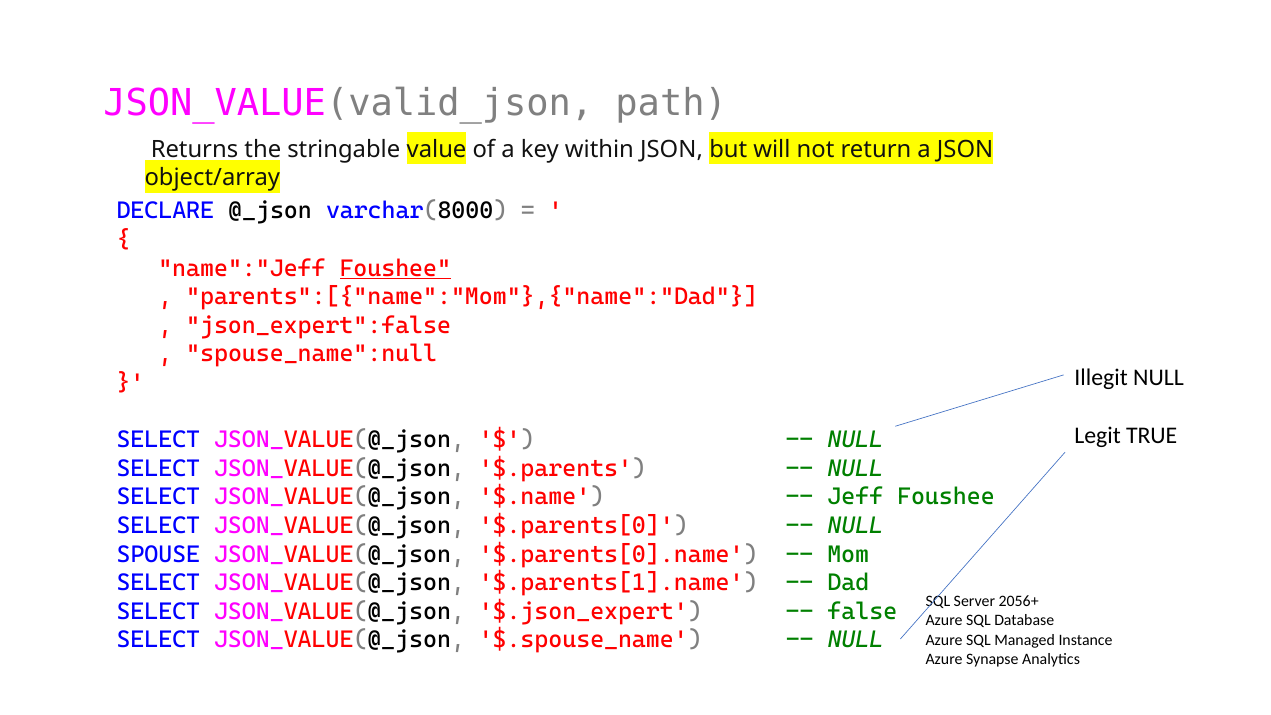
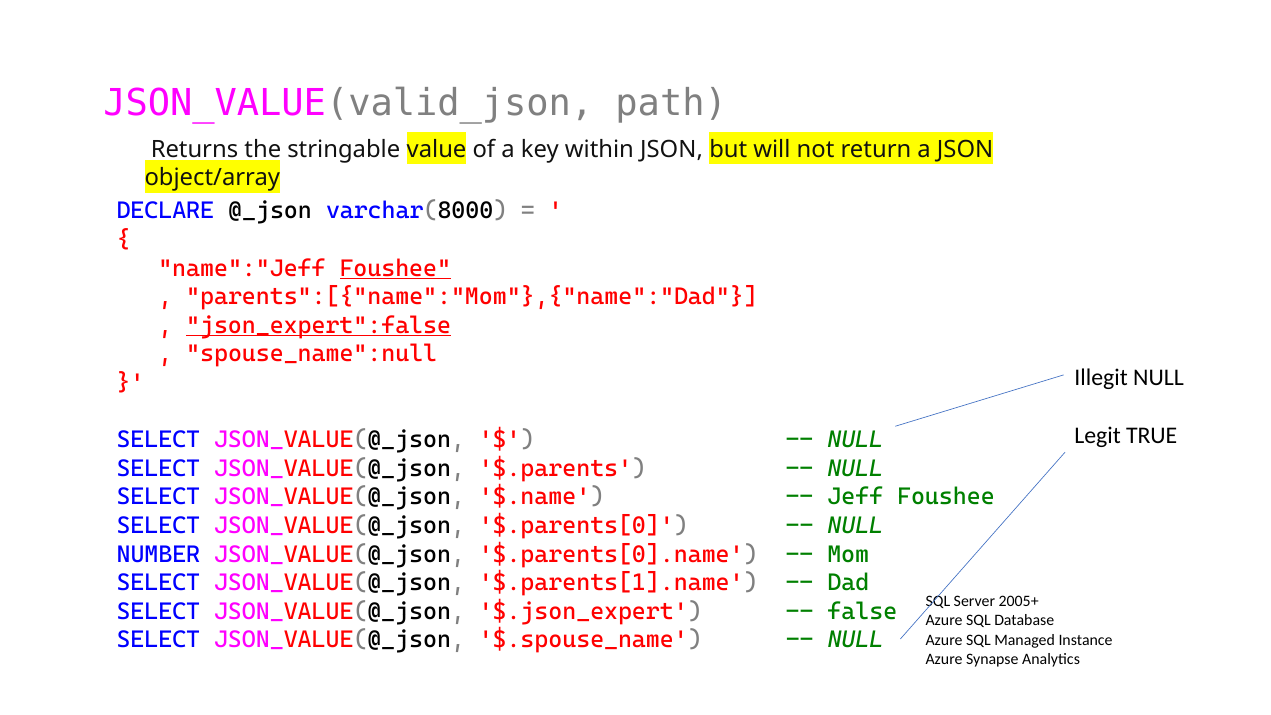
json_expert":false underline: none -> present (319, 325)
SPOUSE: SPOUSE -> NUMBER (158, 554)
2056+: 2056+ -> 2005+ (1019, 602)
